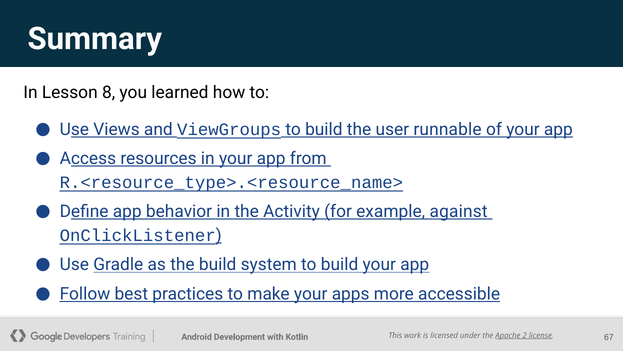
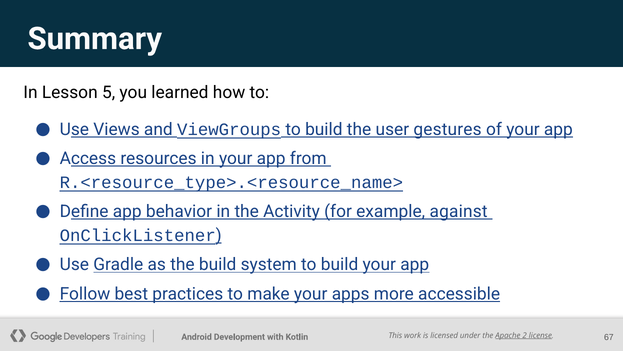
8: 8 -> 5 (109, 92)
runnable: runnable -> gestures (448, 129)
